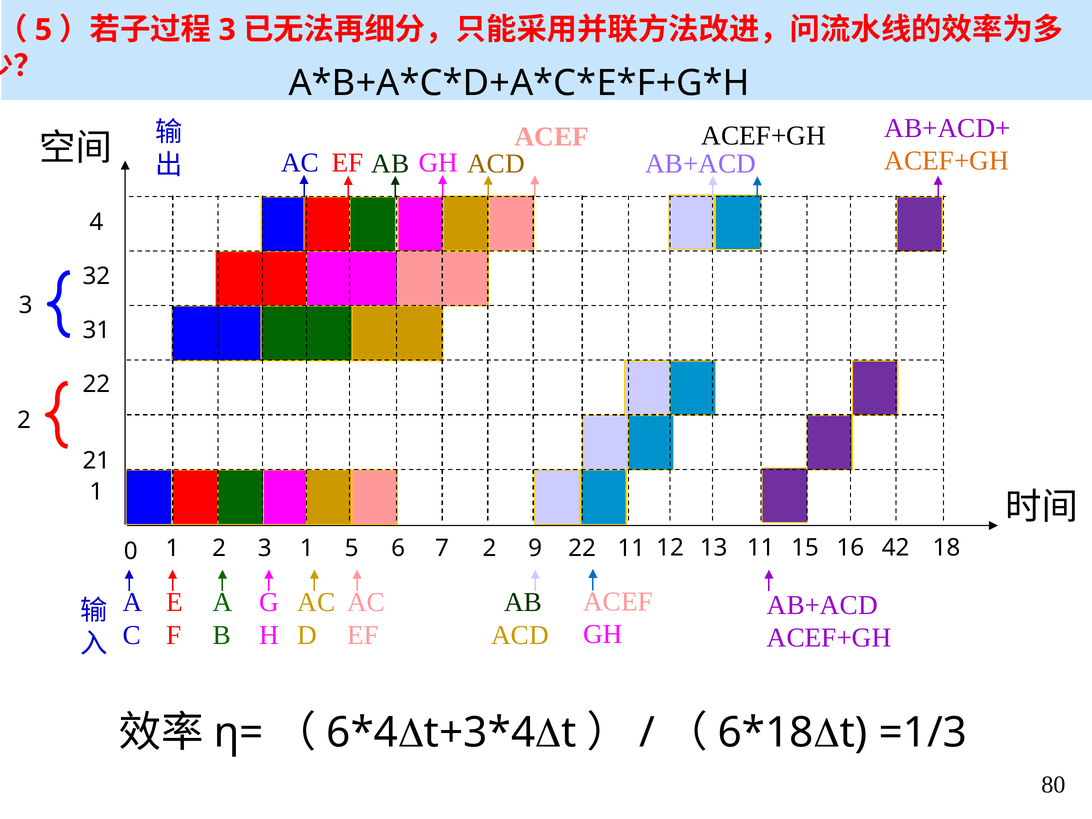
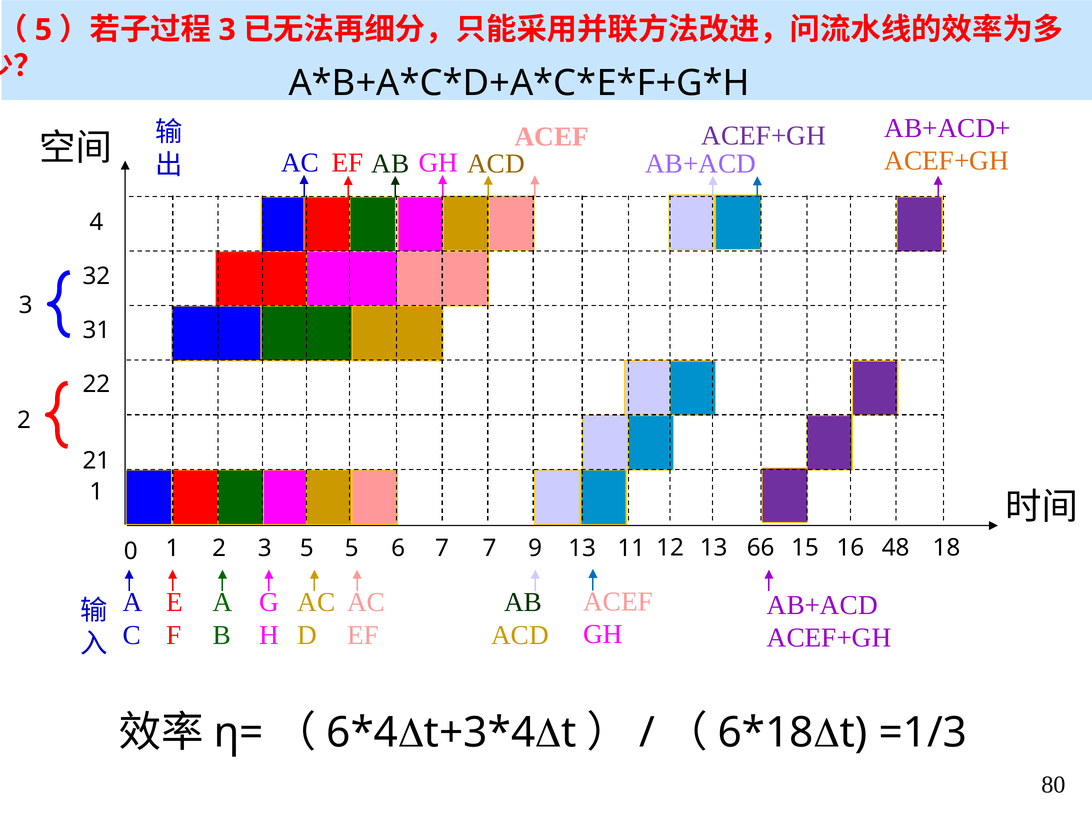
ACEF+GH colour: black -> purple (764, 136)
3 1: 1 -> 5 (307, 548)
7 2: 2 -> 7 (489, 548)
9 22: 22 -> 13 (582, 548)
13 11: 11 -> 66 (761, 548)
42: 42 -> 48 (896, 548)
